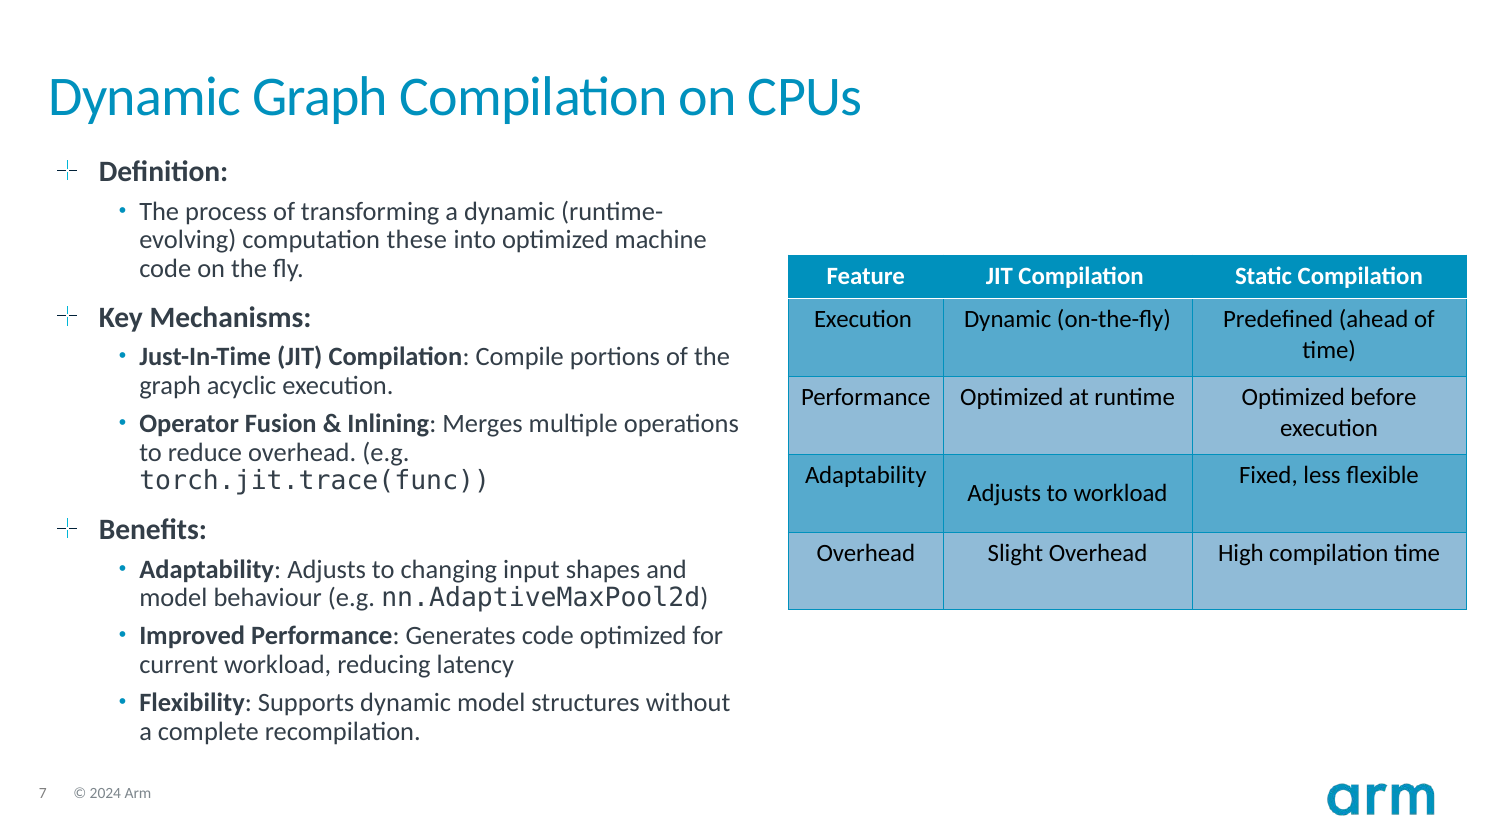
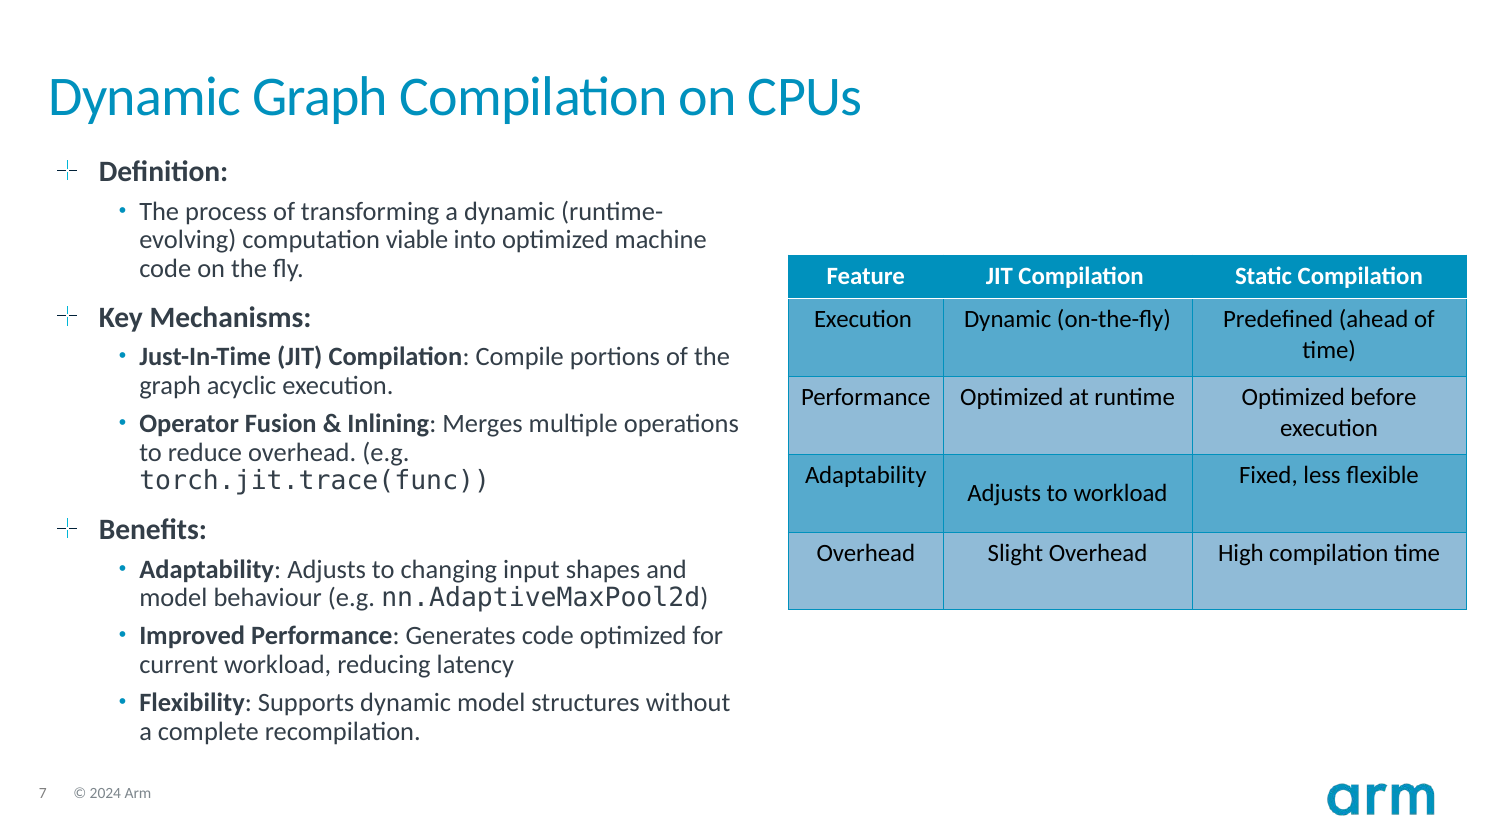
these: these -> viable (417, 240)
